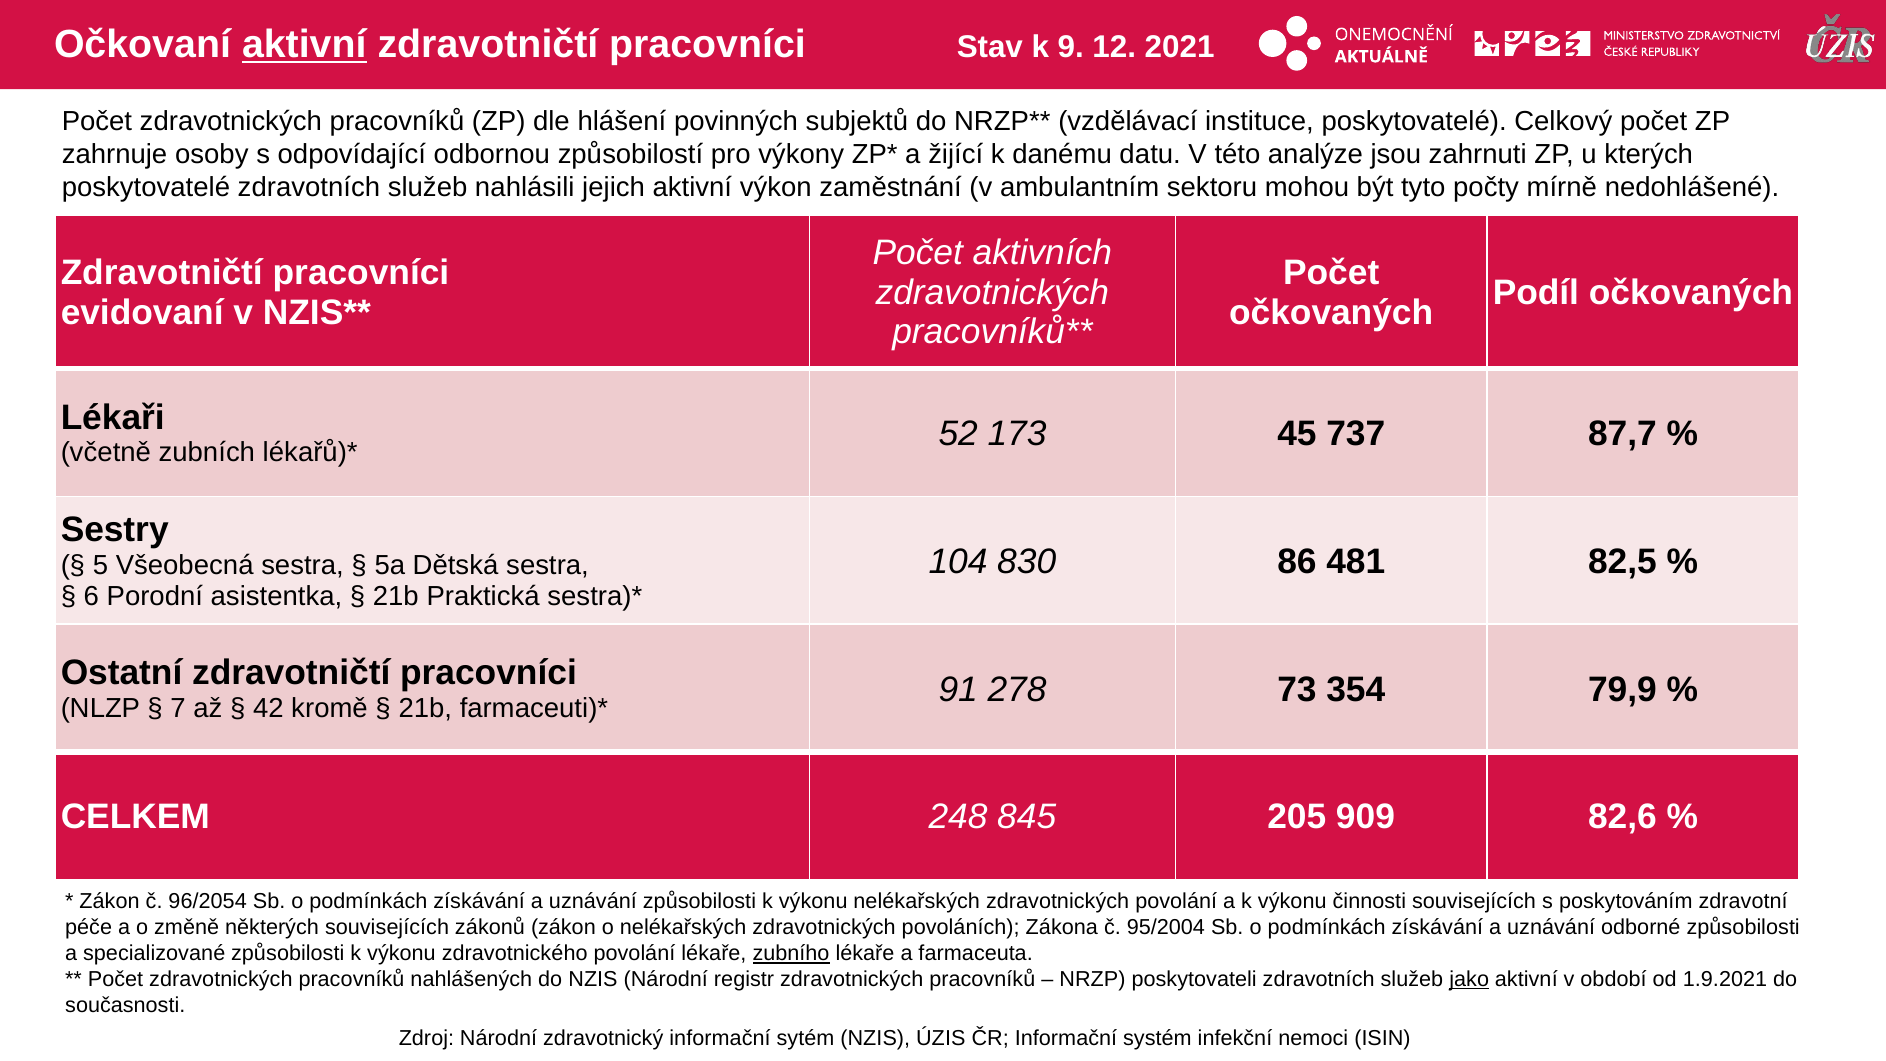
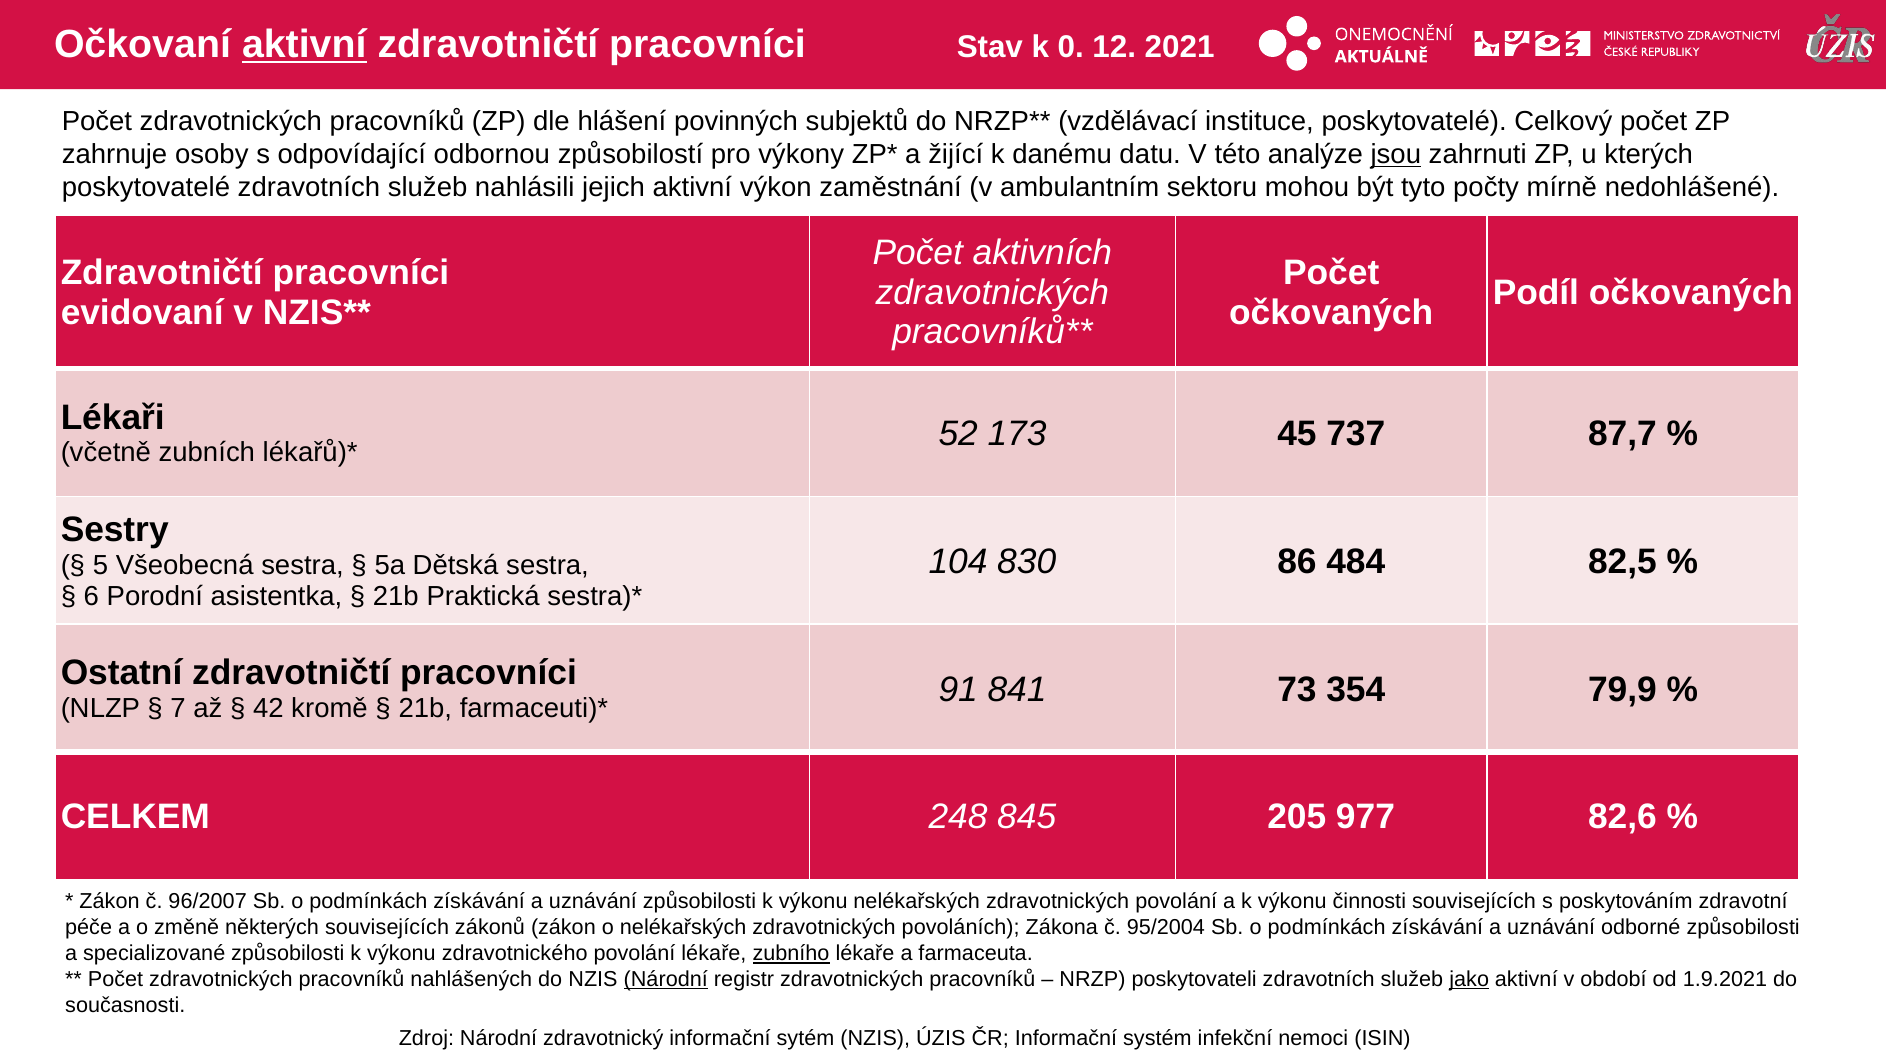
9: 9 -> 0 (1071, 47)
jsou underline: none -> present (1396, 155)
481: 481 -> 484 (1356, 562)
278: 278 -> 841 (1017, 689)
909: 909 -> 977 (1365, 817)
96/2054: 96/2054 -> 96/2007 (208, 902)
Národní underline: none -> present (666, 979)
